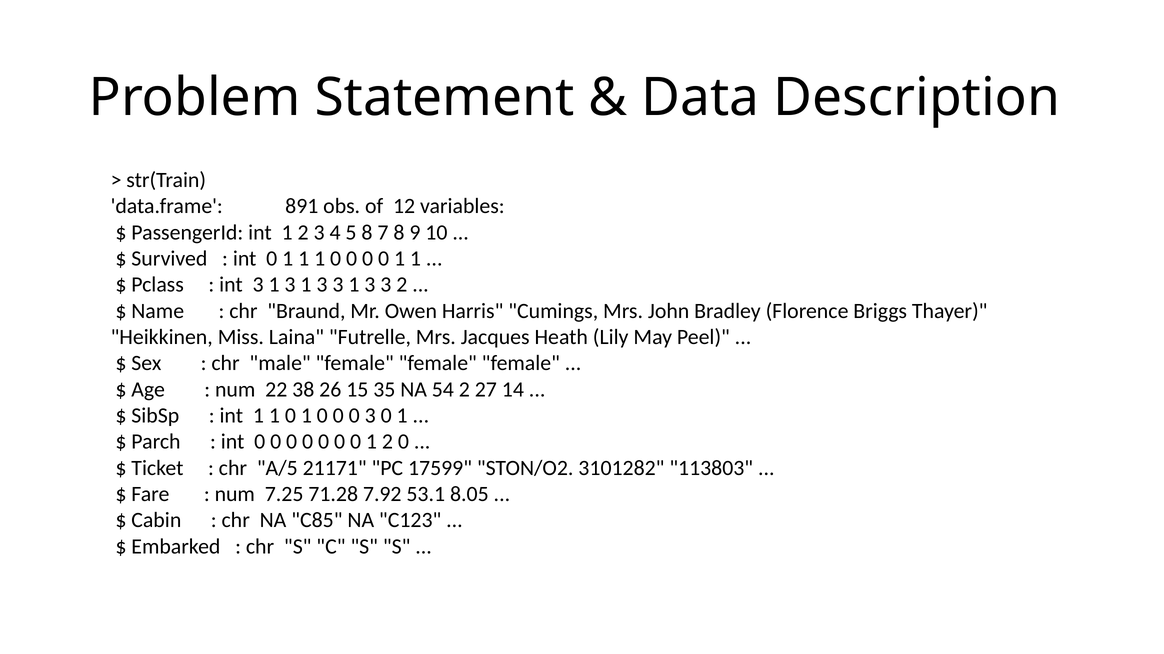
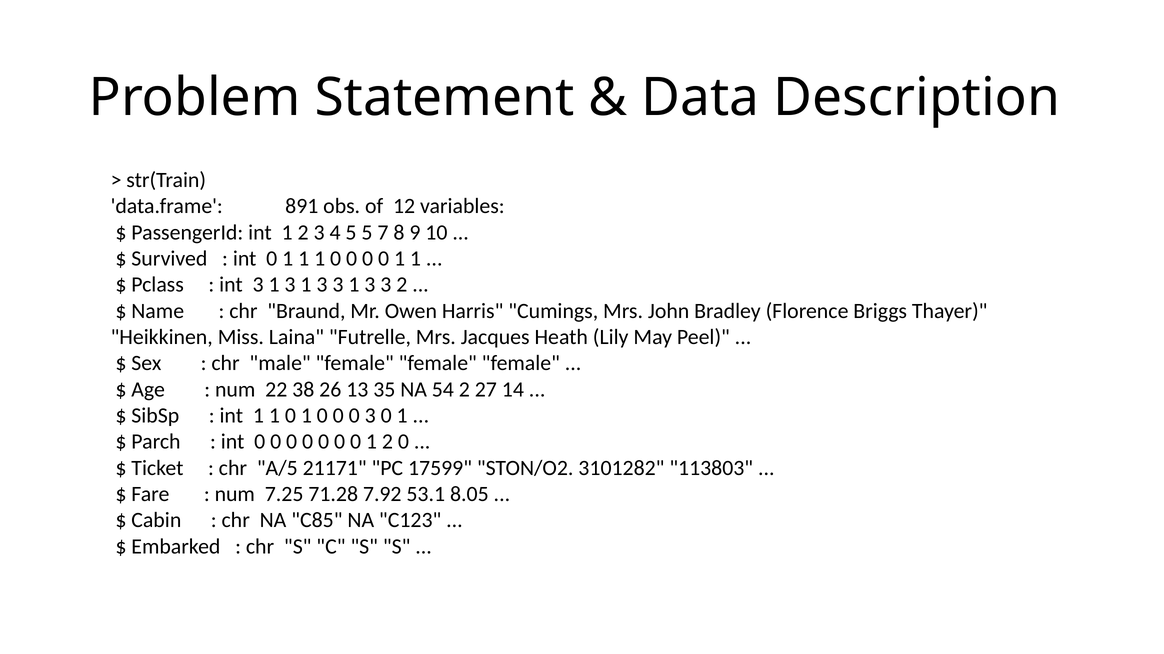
5 8: 8 -> 5 (367, 233)
15: 15 -> 13 (357, 390)
